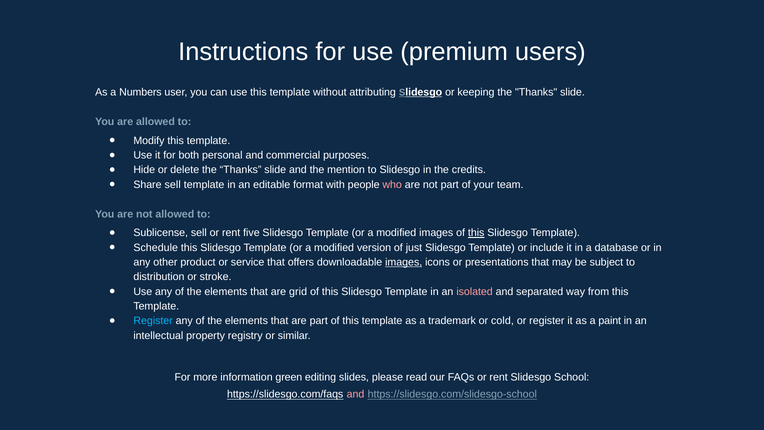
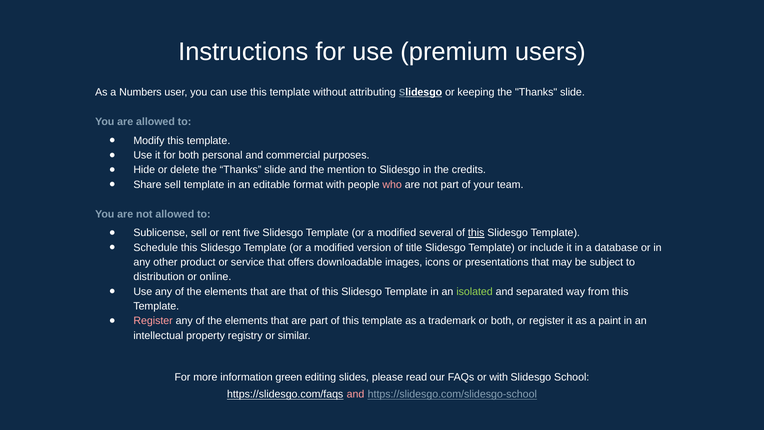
modified images: images -> several (436, 233)
just: just -> title (414, 247)
images underline: present -> none (404, 262)
stroke: stroke -> online (216, 277)
are grid: grid -> that (298, 291)
isolated colour: pink -> light green (475, 291)
Register colour: light blue -> pink (153, 321)
or cold: cold -> both (503, 321)
FAQs or rent: rent -> with (499, 377)
